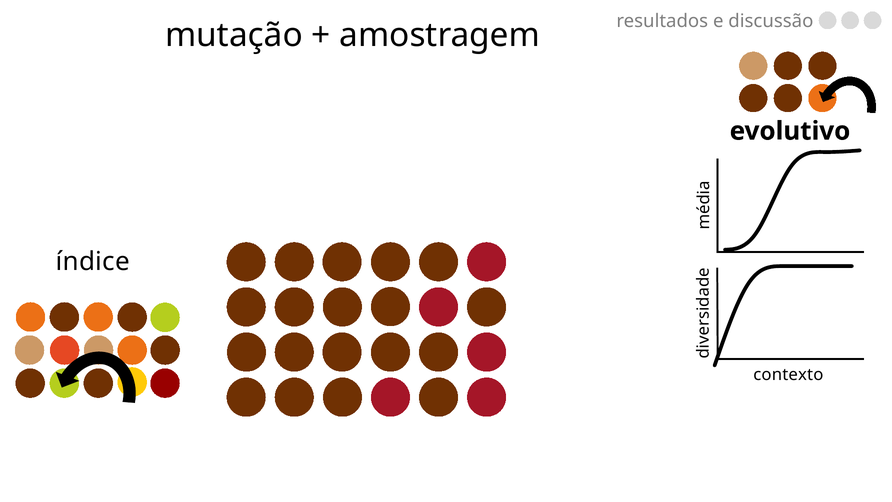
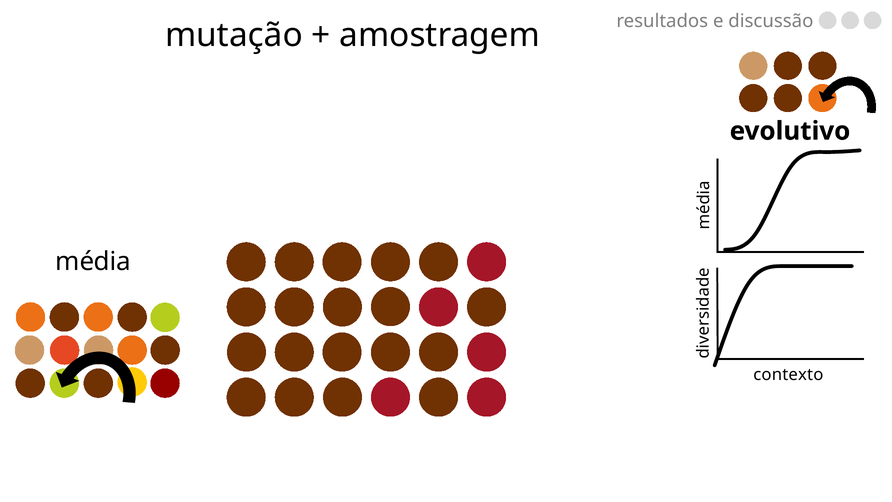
índice: índice -> média (93, 261)
